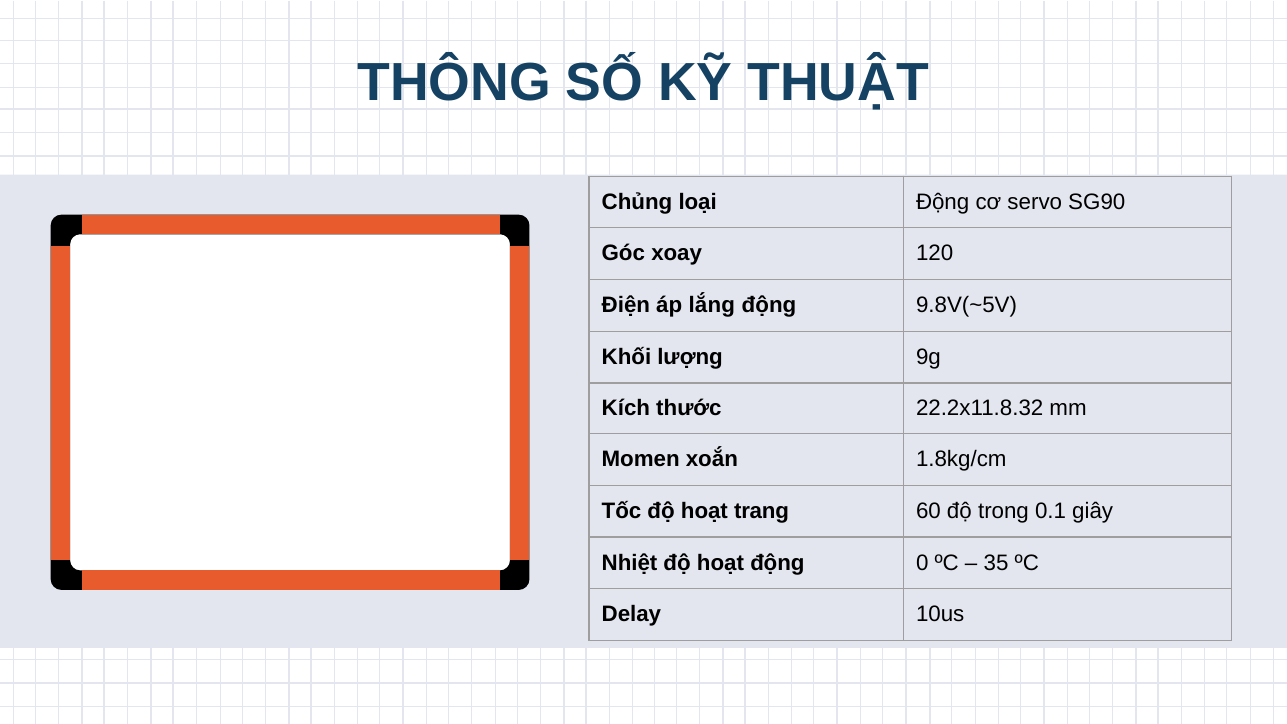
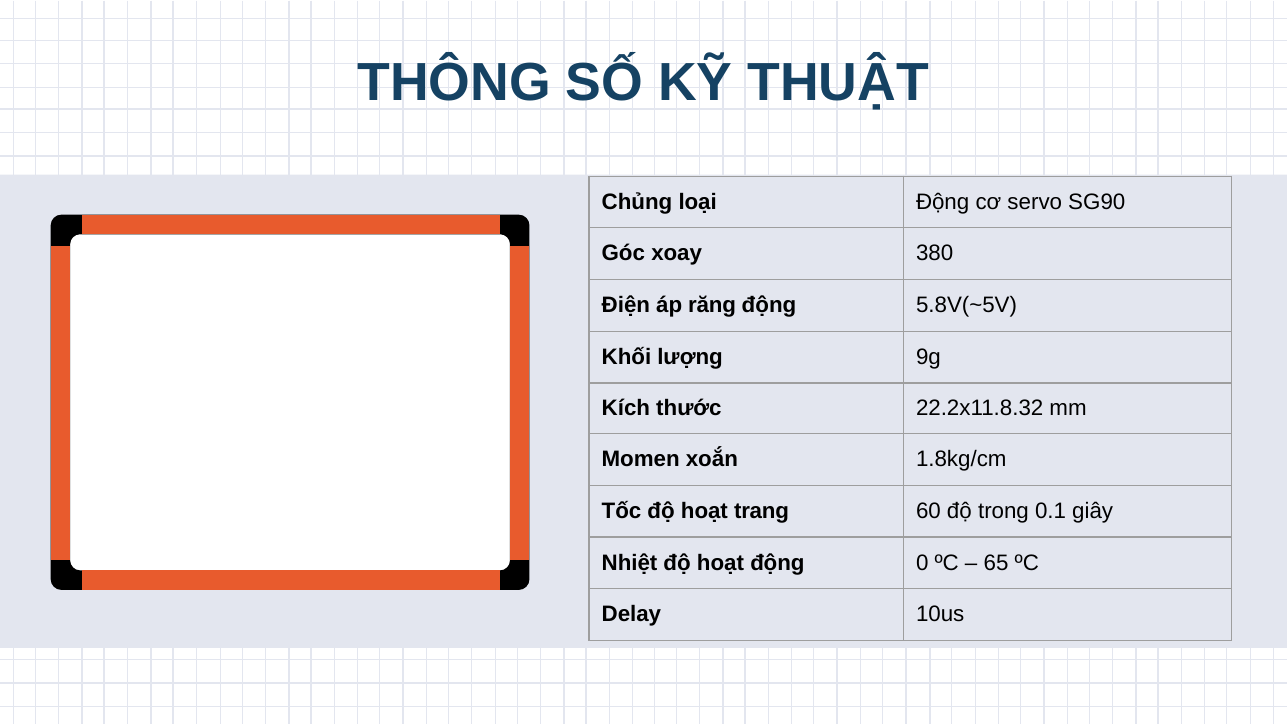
120: 120 -> 380 (935, 253)
lắng: lắng -> răng (712, 305)
9.8V(~5V: 9.8V(~5V -> 5.8V(~5V (967, 305)
35: 35 -> 65 (996, 563)
